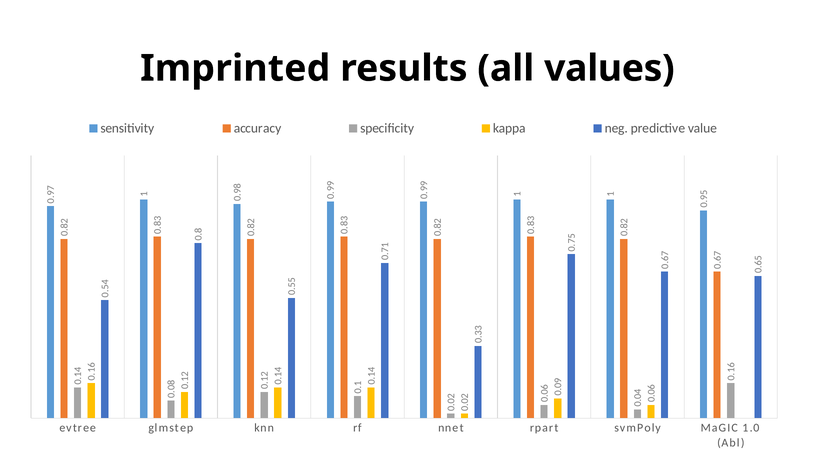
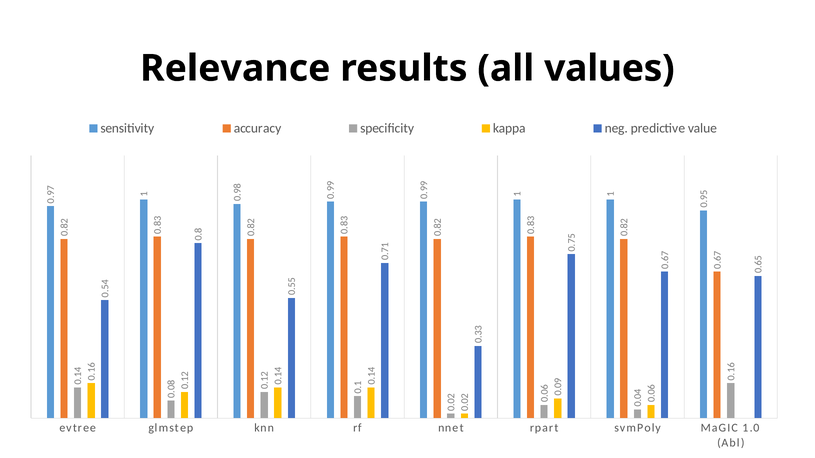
Imprinted: Imprinted -> Relevance (235, 68)
